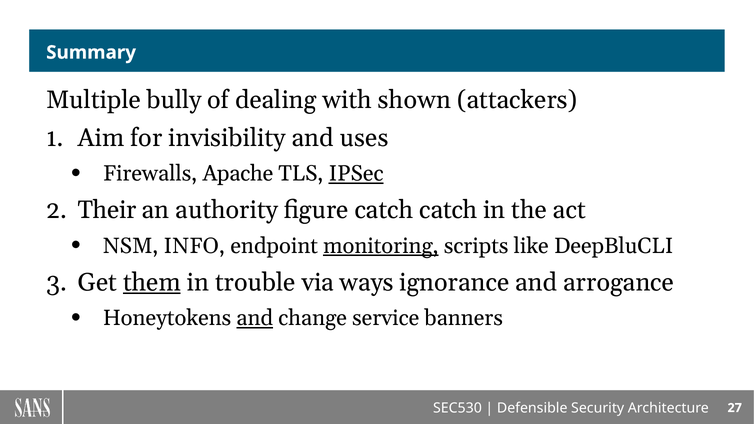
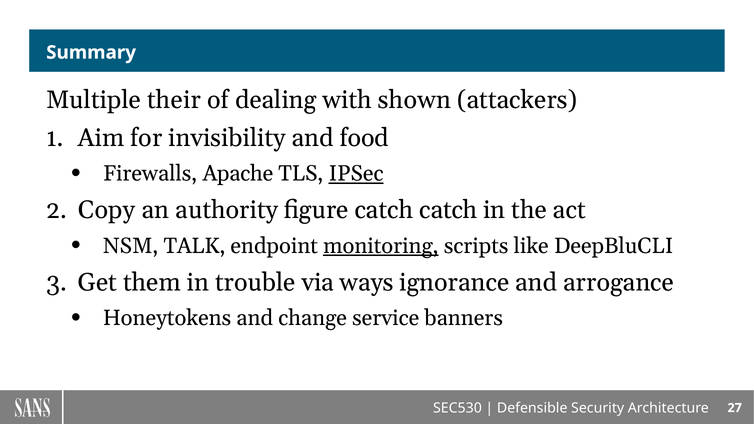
bully: bully -> their (174, 100)
uses: uses -> food (364, 138)
Their: Their -> Copy (107, 210)
INFO: INFO -> TALK (194, 246)
them underline: present -> none (152, 282)
and underline: present -> none (255, 318)
